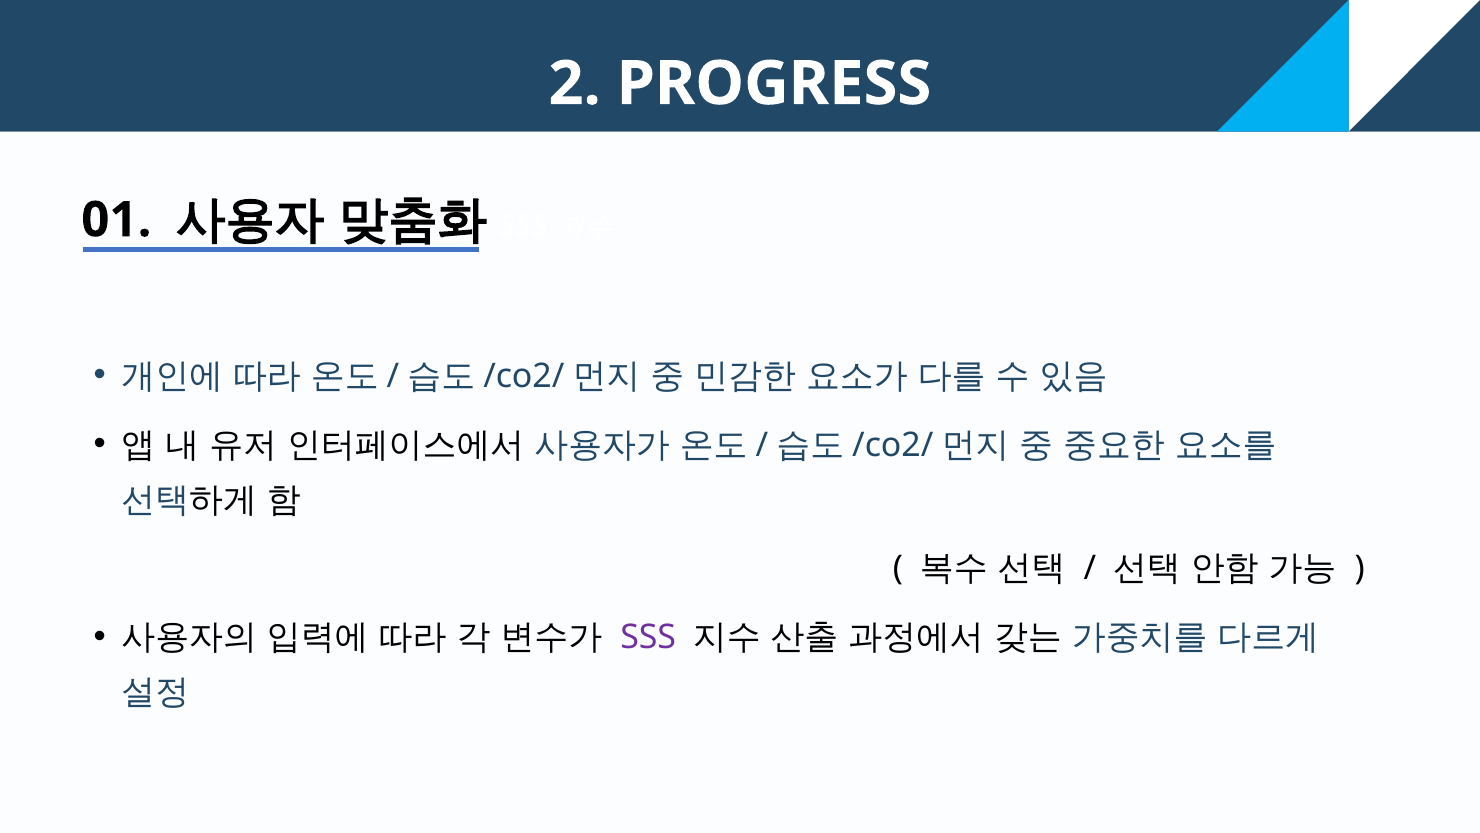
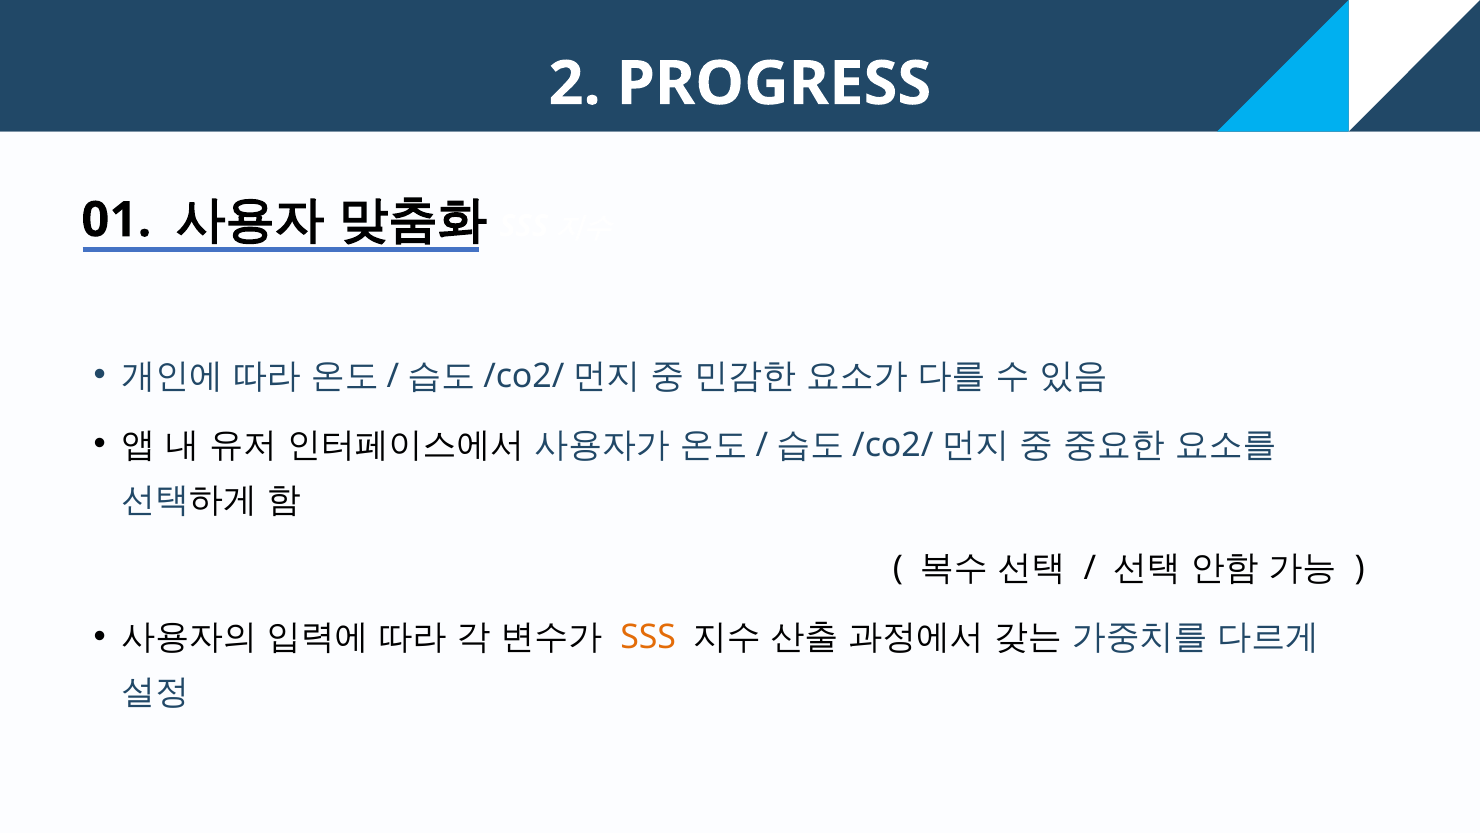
SSS colour: purple -> orange (648, 637)
